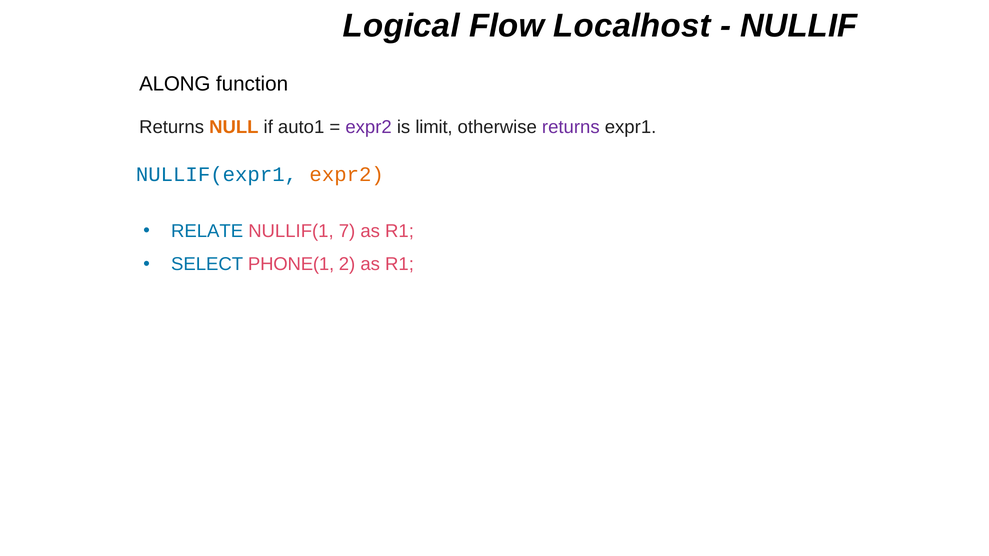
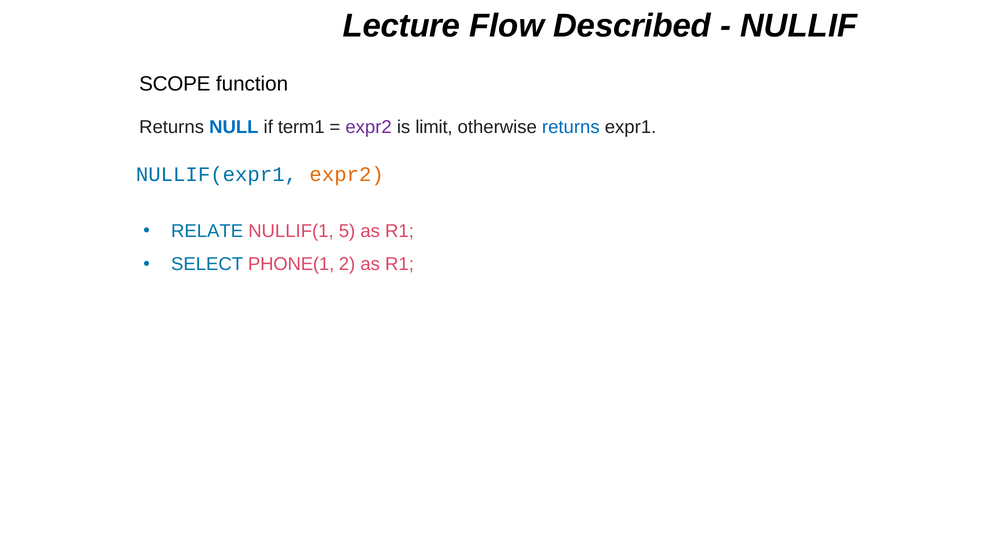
Logical: Logical -> Lecture (402, 26)
Localhost: Localhost -> Described (632, 26)
ALONG: ALONG -> SCOPE (175, 84)
NULL colour: orange -> blue (234, 127)
auto1: auto1 -> term1 (301, 127)
returns colour: purple -> blue (571, 127)
7: 7 -> 5 (347, 231)
